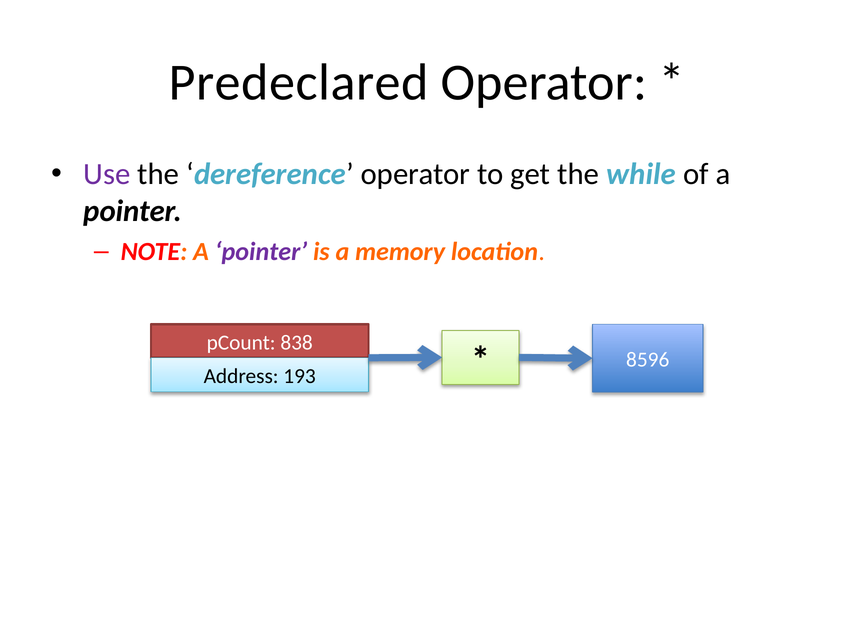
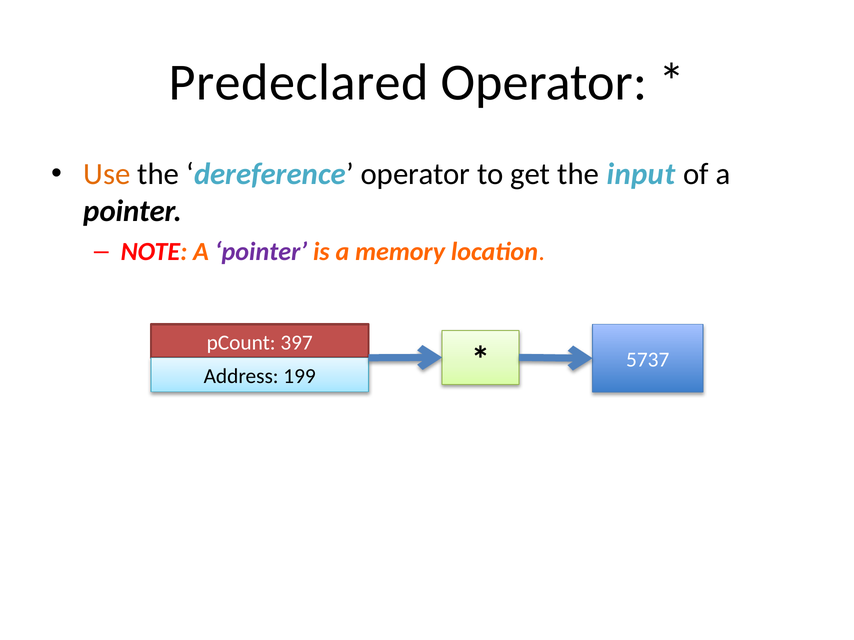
Use colour: purple -> orange (107, 174)
while: while -> input (641, 174)
838: 838 -> 397 (297, 343)
193: 193 -> 199 (300, 377)
8596: 8596 -> 5737 (648, 360)
